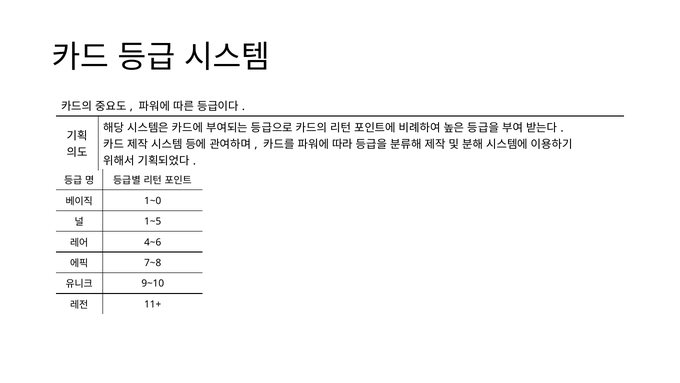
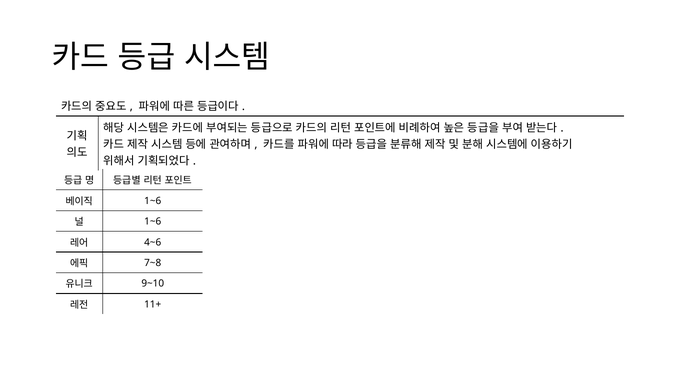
1~0: 1~0 -> 1~6 (153, 201)
1~5: 1~5 -> 1~6 (153, 221)
